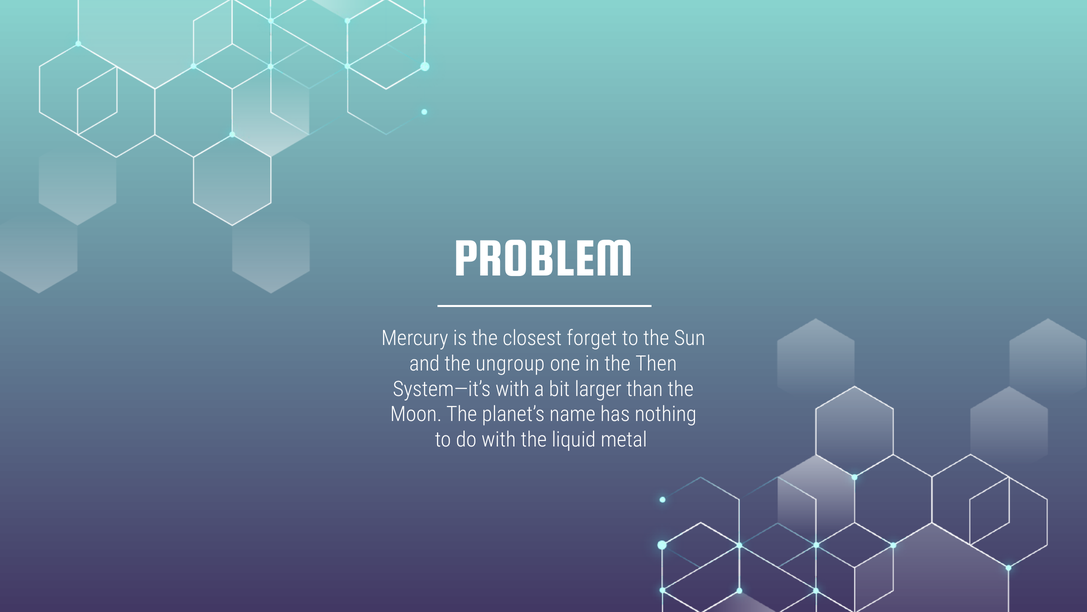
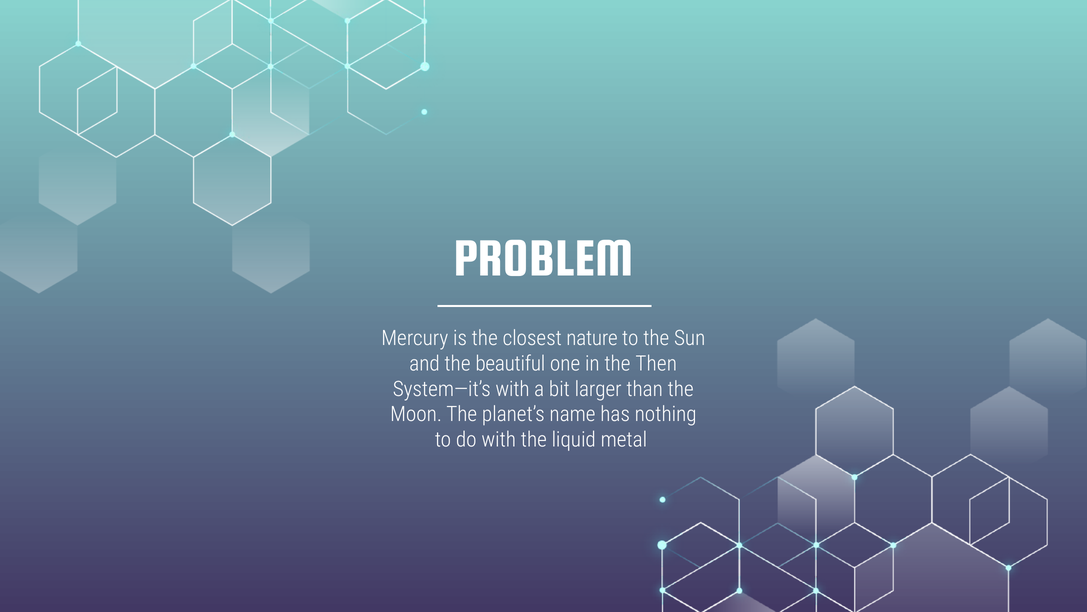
forget: forget -> nature (592, 338)
ungroup: ungroup -> beautiful (510, 363)
